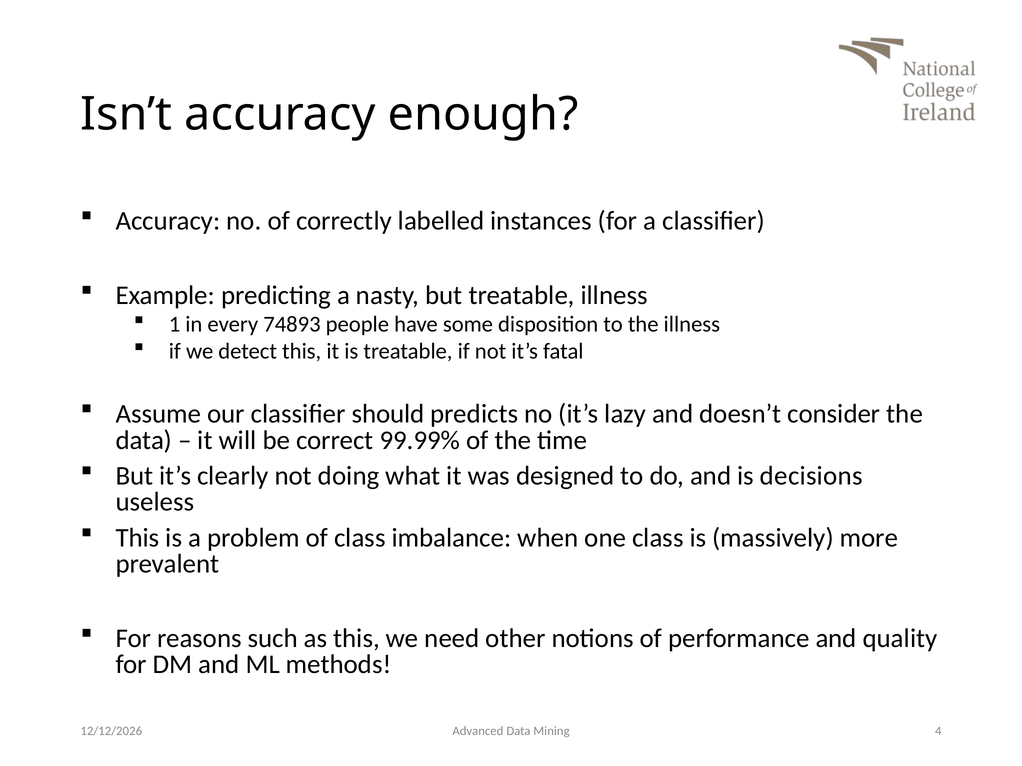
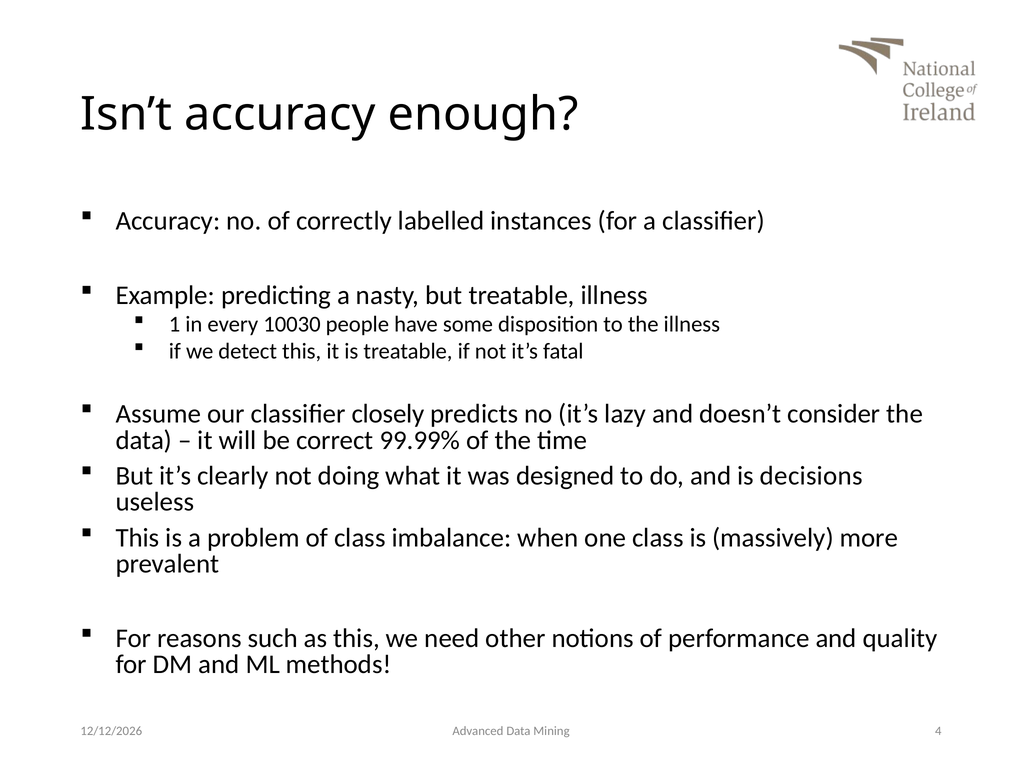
74893: 74893 -> 10030 (292, 325)
should: should -> closely (388, 414)
